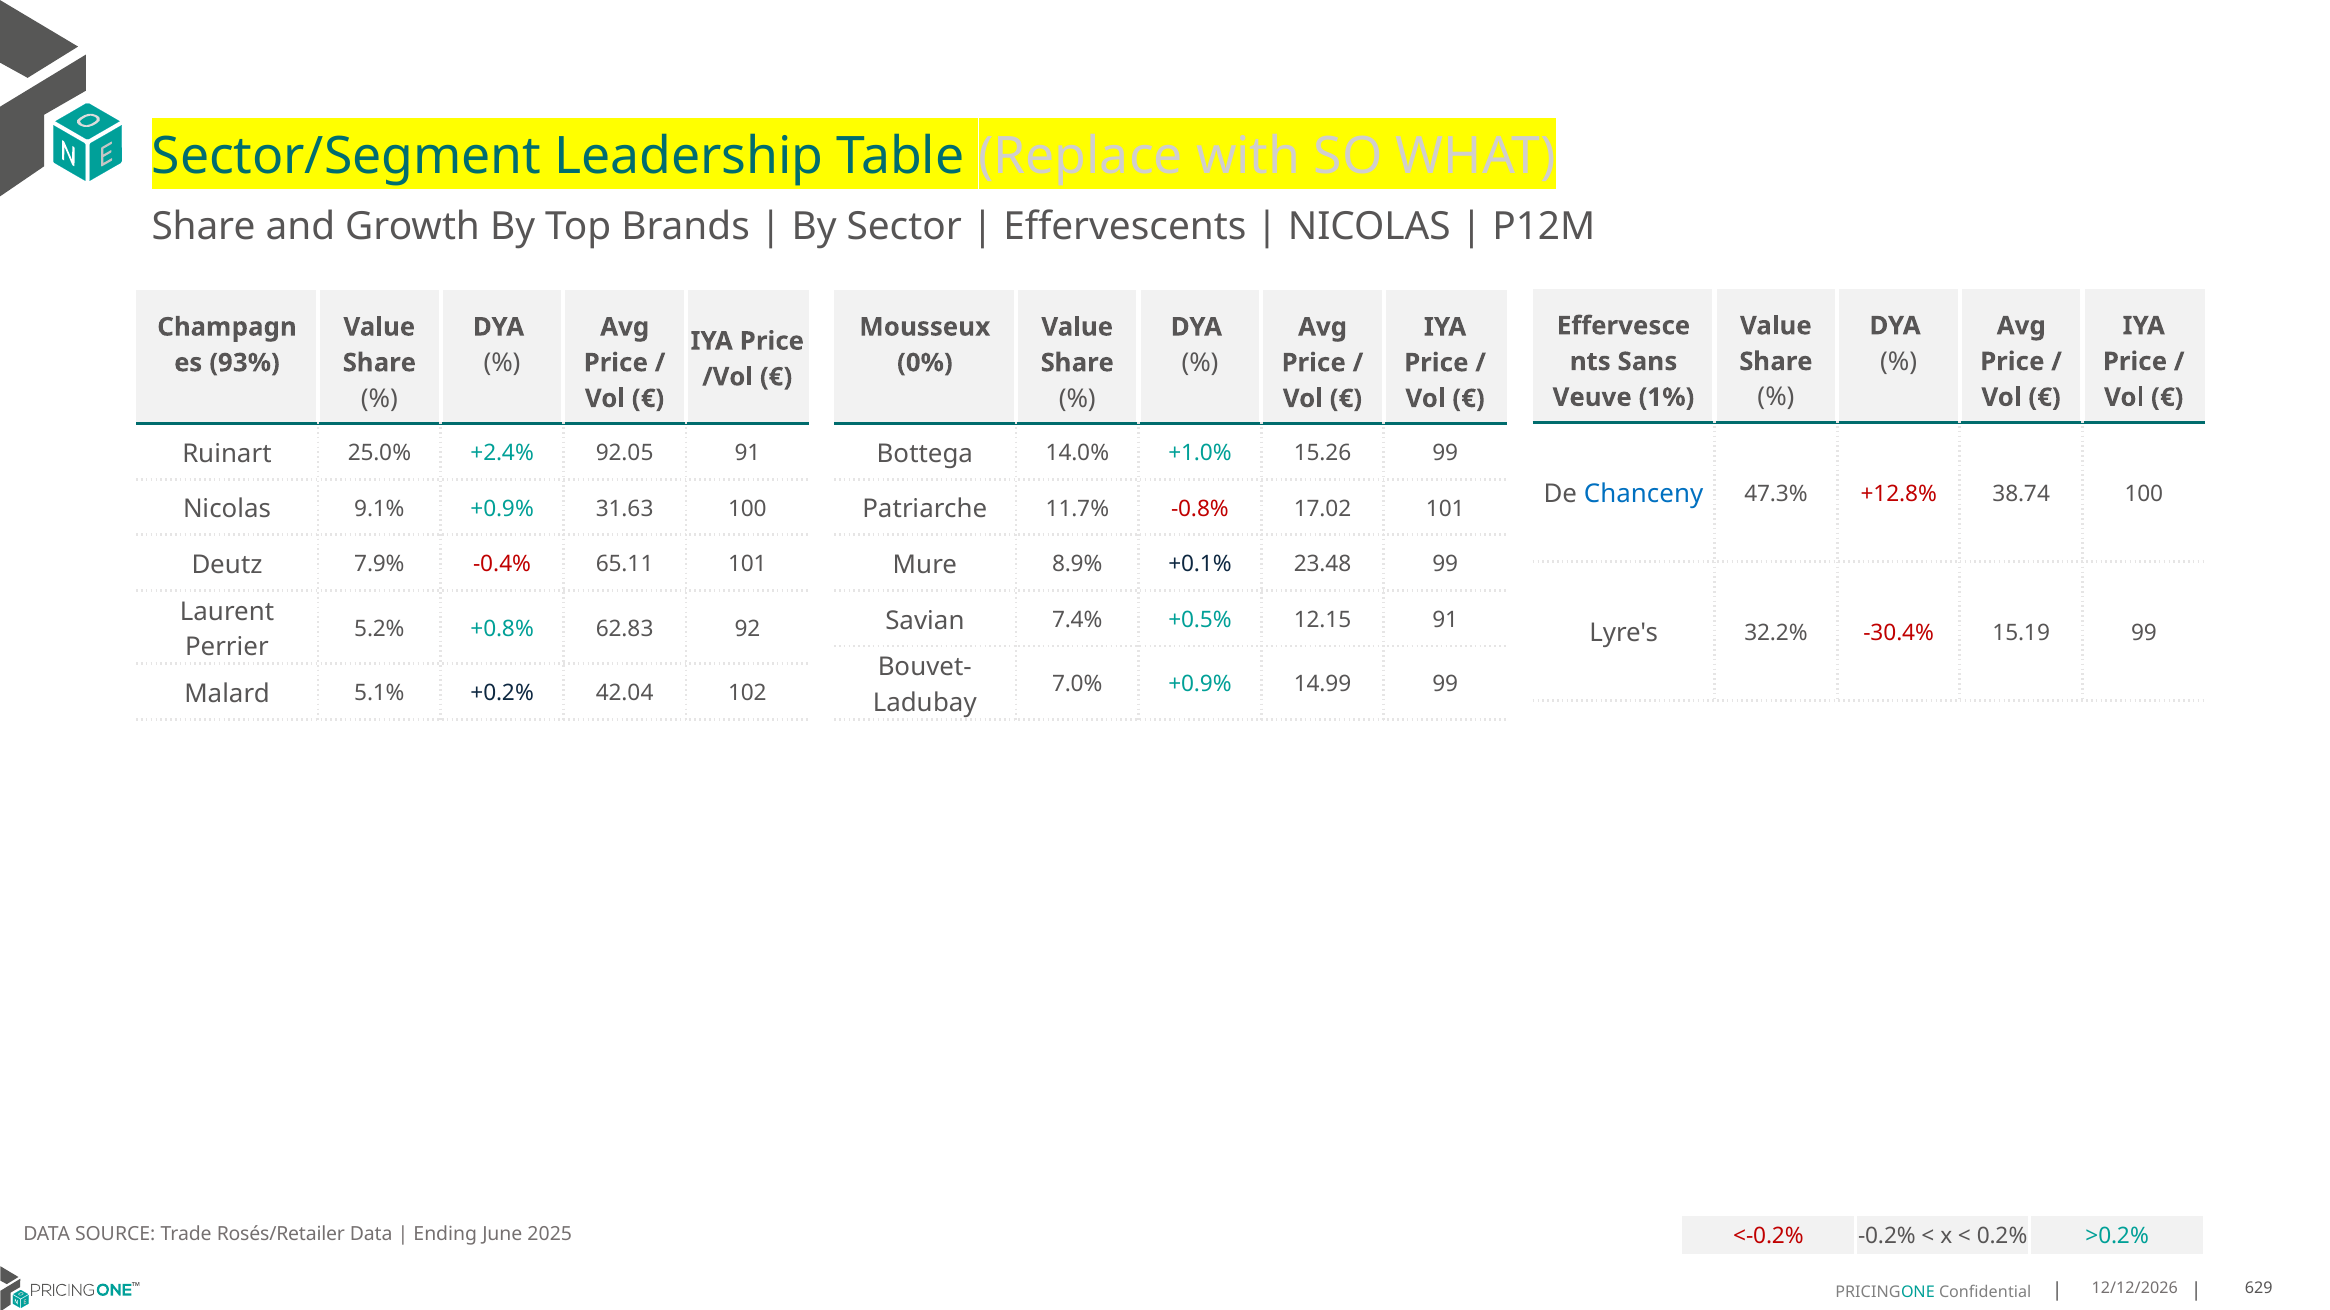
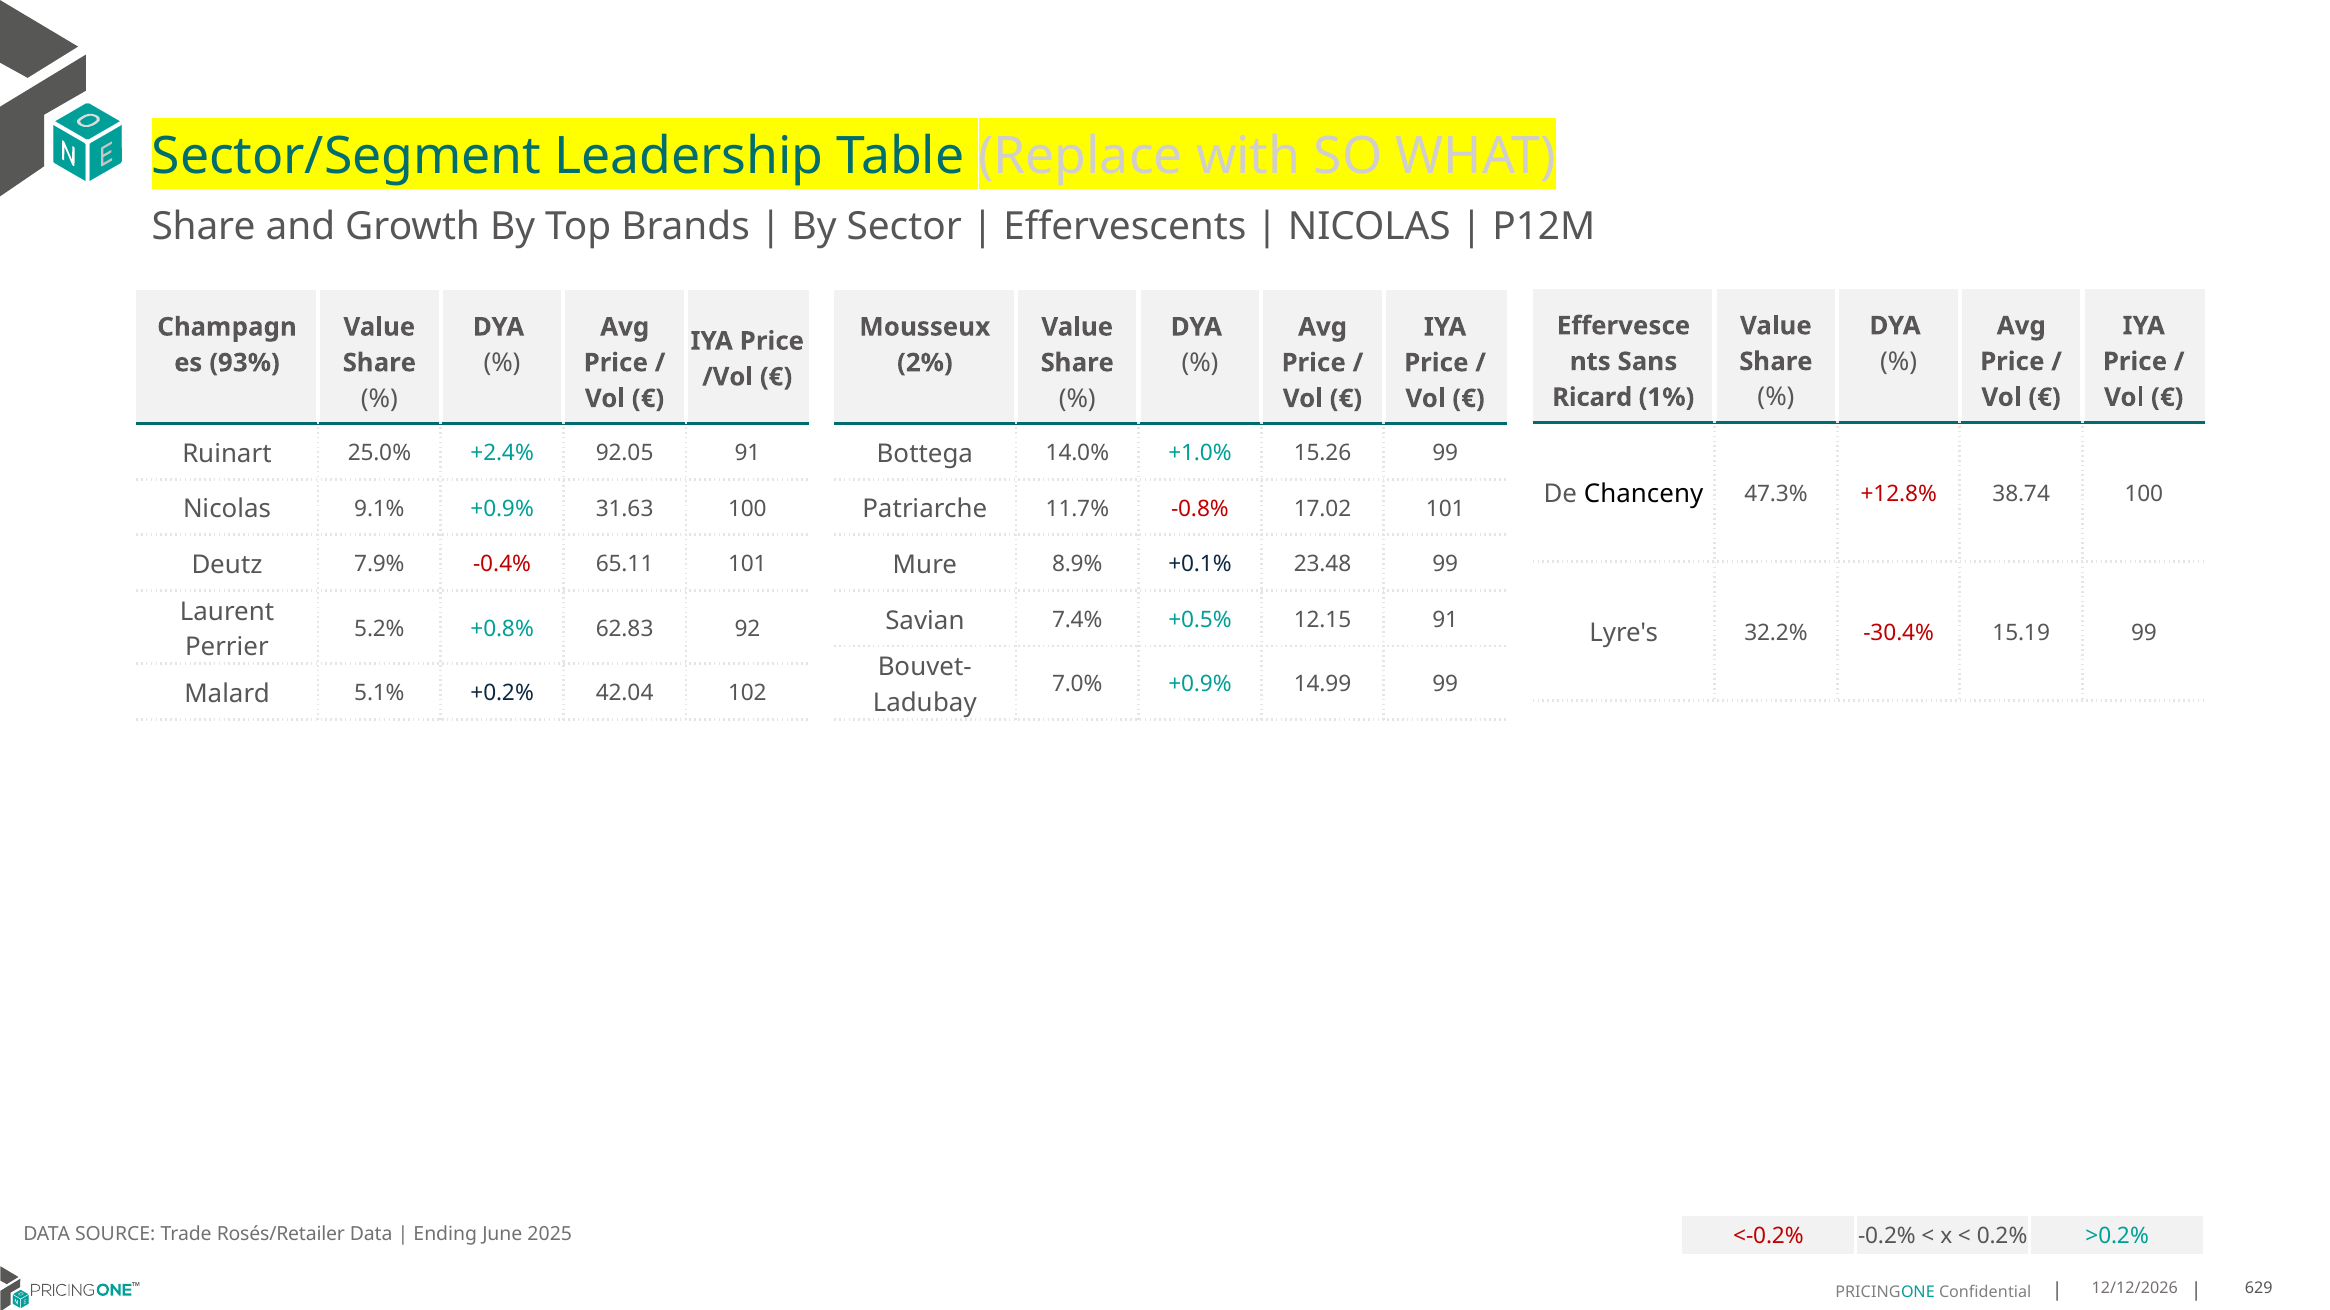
0%: 0% -> 2% (925, 363)
Veuve: Veuve -> Ricard (1592, 398)
Chanceny colour: blue -> black (1644, 495)
